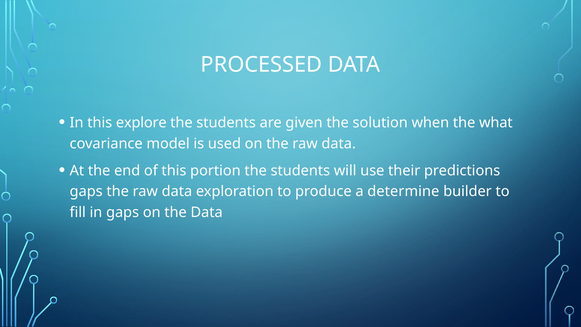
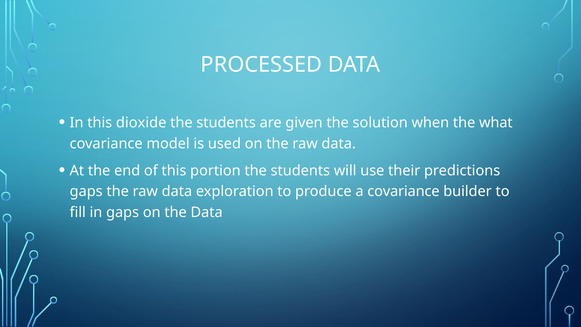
explore: explore -> dioxide (141, 123)
a determine: determine -> covariance (403, 191)
